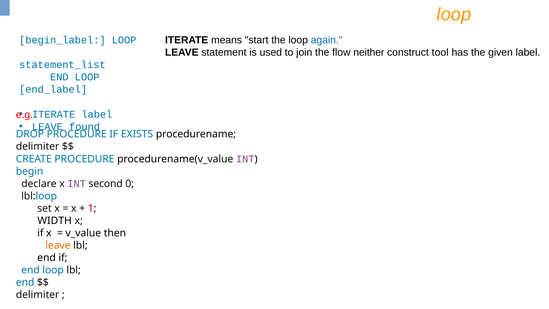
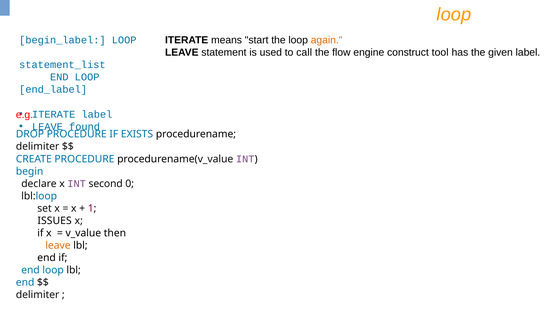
again colour: blue -> orange (327, 40)
join: join -> call (304, 52)
neither: neither -> engine (369, 52)
WIDTH: WIDTH -> ISSUES (55, 221)
